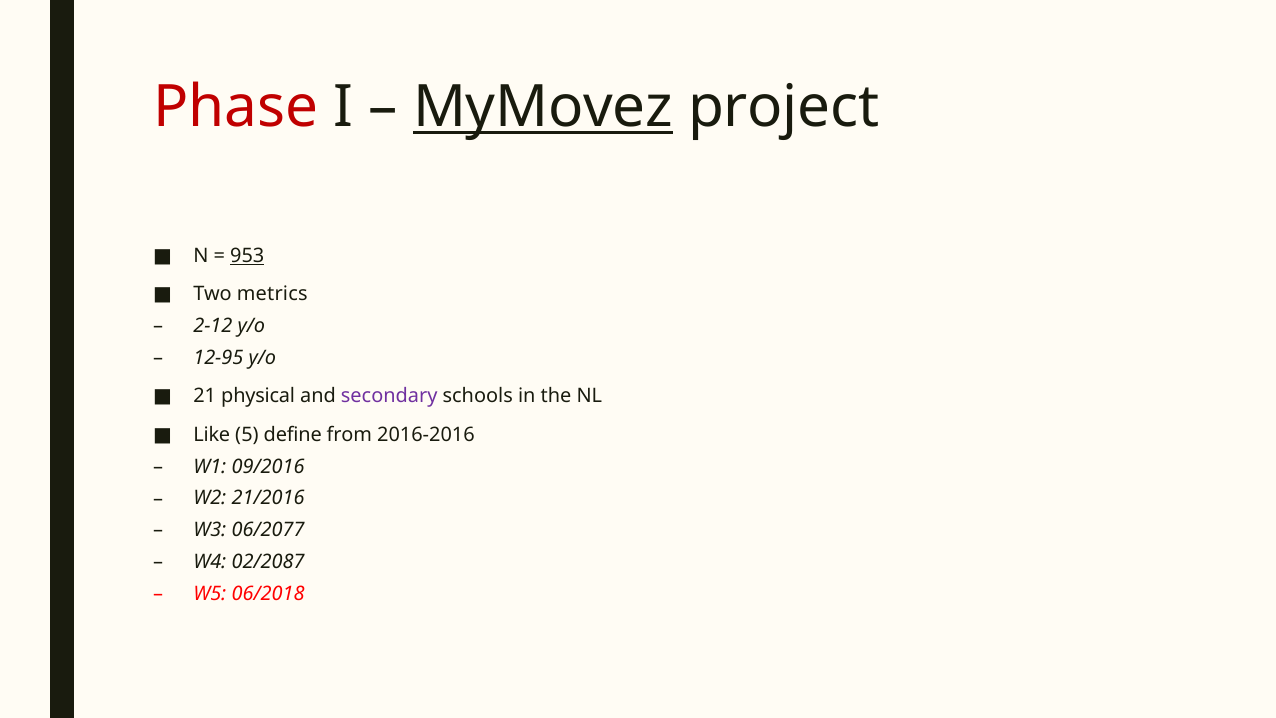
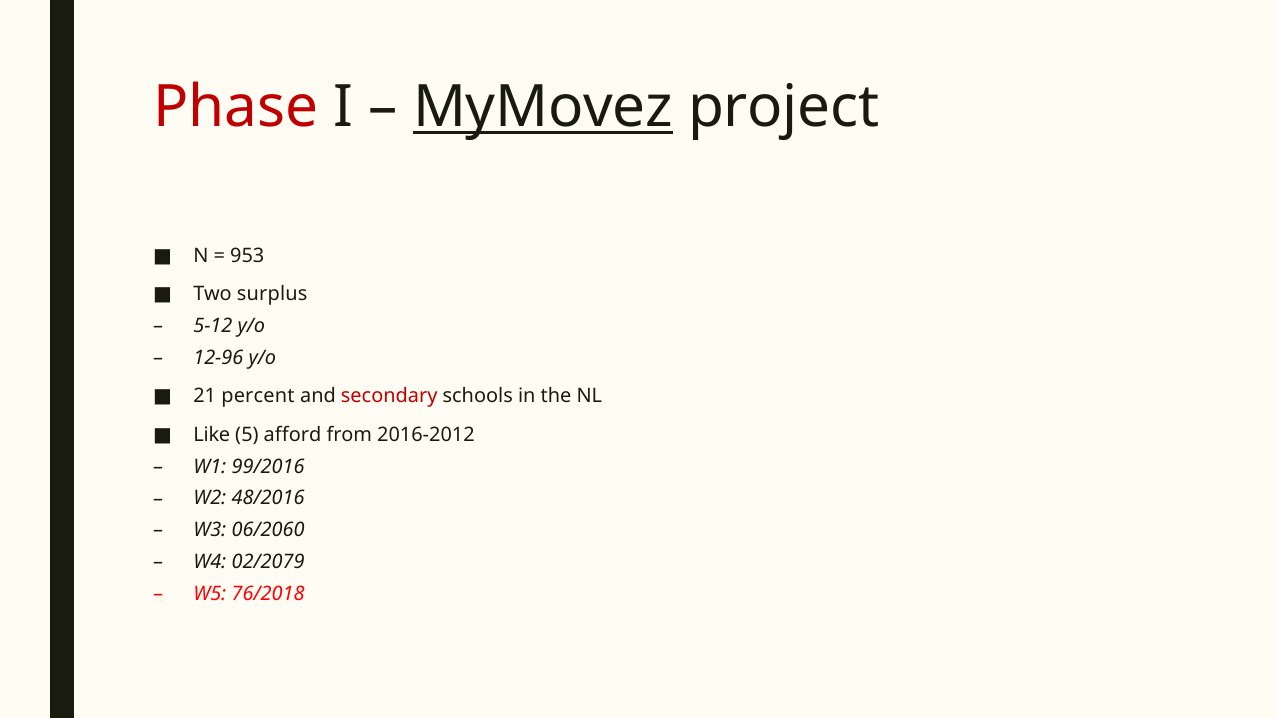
953 underline: present -> none (247, 255)
metrics: metrics -> surplus (272, 294)
2-12: 2-12 -> 5-12 (213, 326)
12-95: 12-95 -> 12-96 (218, 358)
physical: physical -> percent (258, 396)
secondary colour: purple -> red (389, 396)
define: define -> afford (293, 434)
2016-2016: 2016-2016 -> 2016-2012 (426, 434)
09/2016: 09/2016 -> 99/2016 (268, 466)
21/2016: 21/2016 -> 48/2016 (268, 498)
06/2077: 06/2077 -> 06/2060 (268, 530)
02/2087: 02/2087 -> 02/2079 (268, 562)
06/2018: 06/2018 -> 76/2018 (268, 593)
